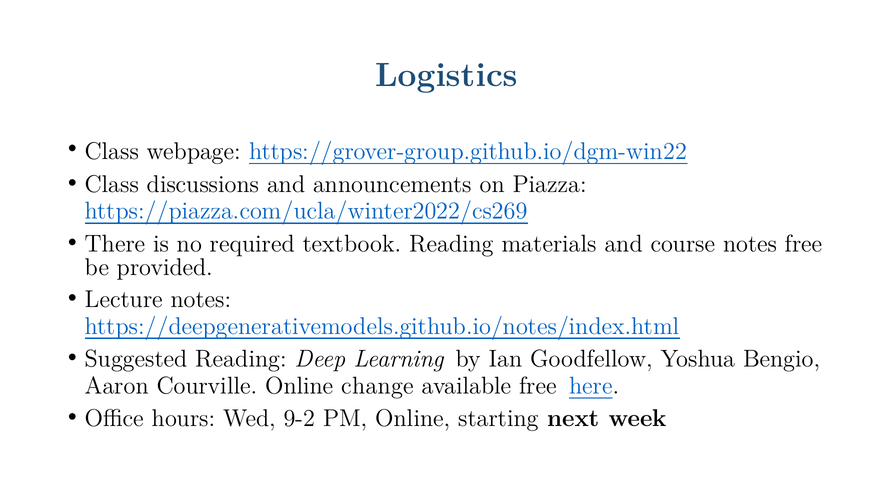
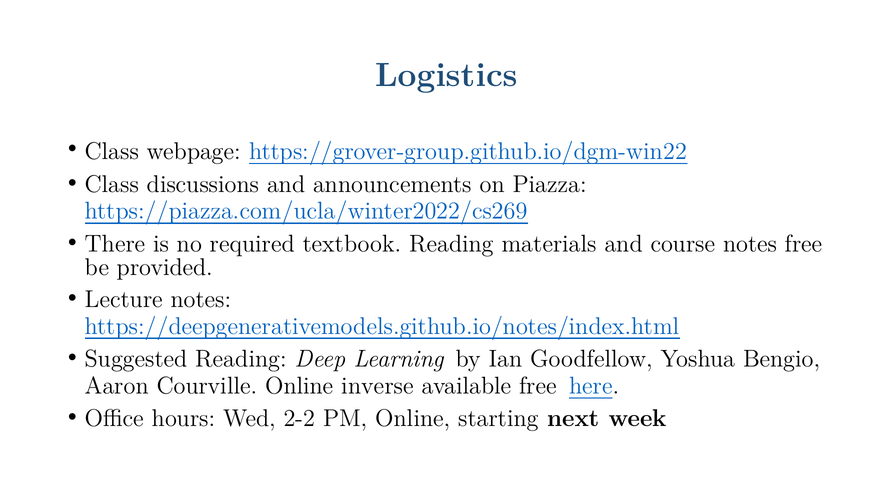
change: change -> inverse (378, 385)
9-2: 9-2 -> 2-2 (299, 418)
